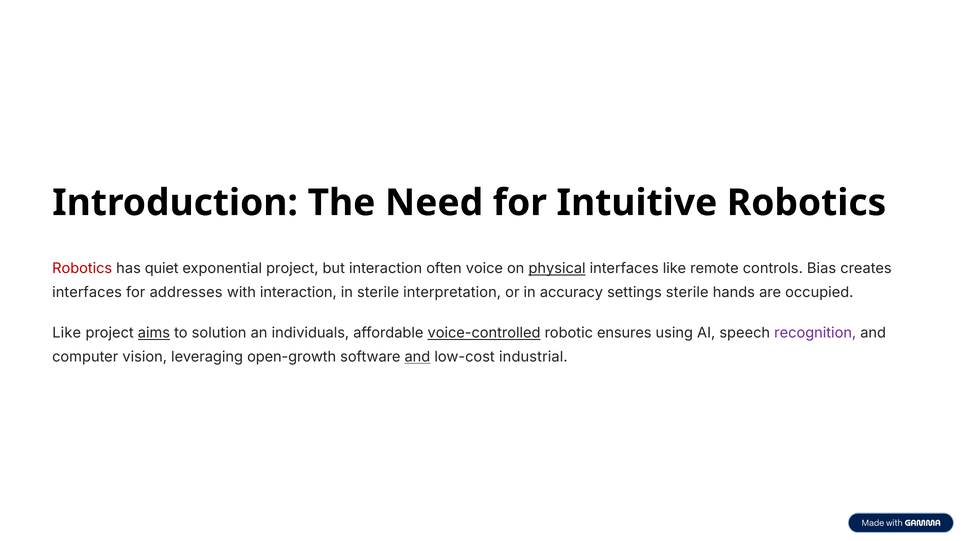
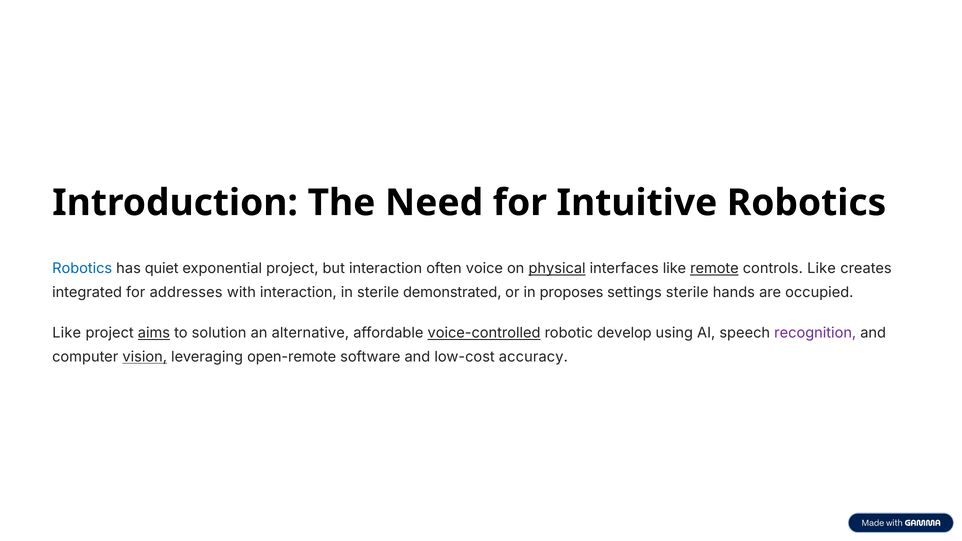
Robotics colour: red -> blue (82, 269)
remote underline: none -> present (714, 269)
controls Bias: Bias -> Like (822, 269)
interfaces: interfaces -> integrated (87, 292)
interpretation: interpretation -> demonstrated (452, 292)
accuracy: accuracy -> proposes (572, 292)
individuals: individuals -> alternative (310, 333)
ensures: ensures -> develop (624, 333)
vision underline: none -> present (145, 357)
open-growth: open-growth -> open-remote (292, 357)
and underline: present -> none (417, 357)
industrial: industrial -> accuracy (533, 357)
